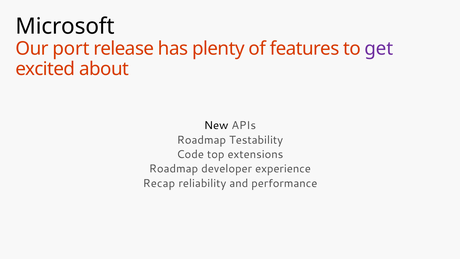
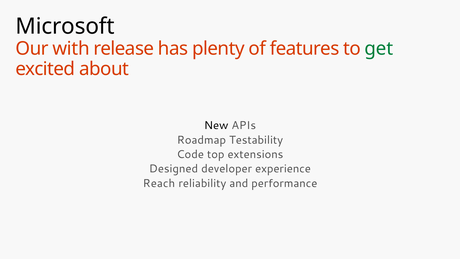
port: port -> with (71, 49)
get colour: purple -> green (379, 49)
Roadmap: Roadmap -> Designed (174, 169)
Recap: Recap -> Reach (159, 183)
